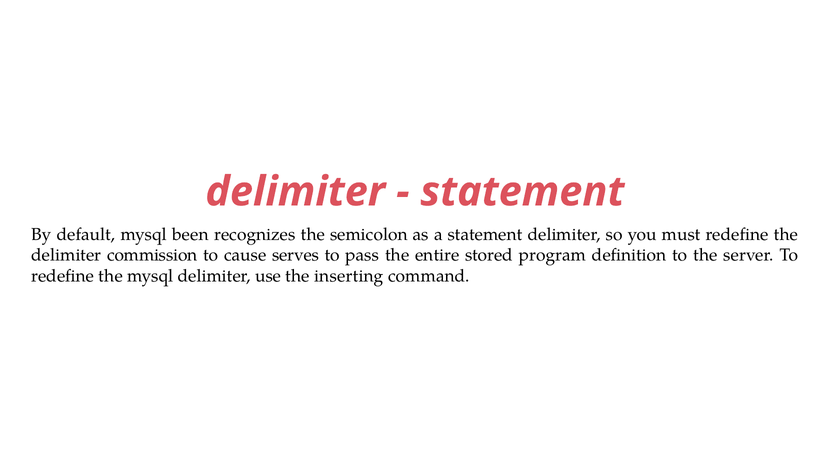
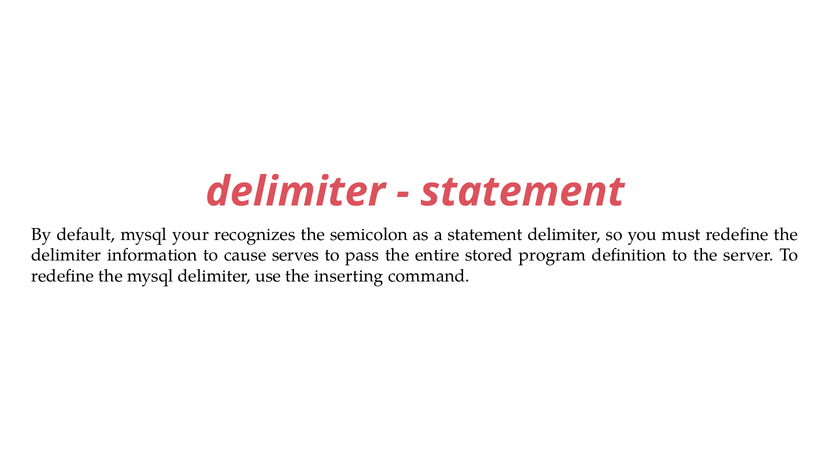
been: been -> your (190, 234)
commission: commission -> information (152, 255)
